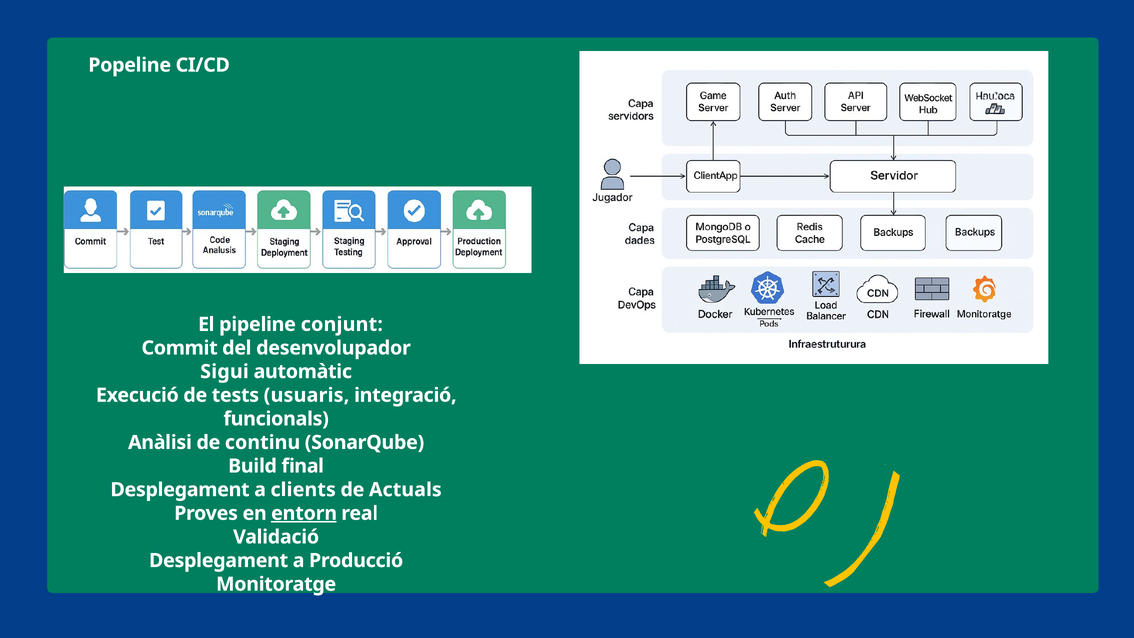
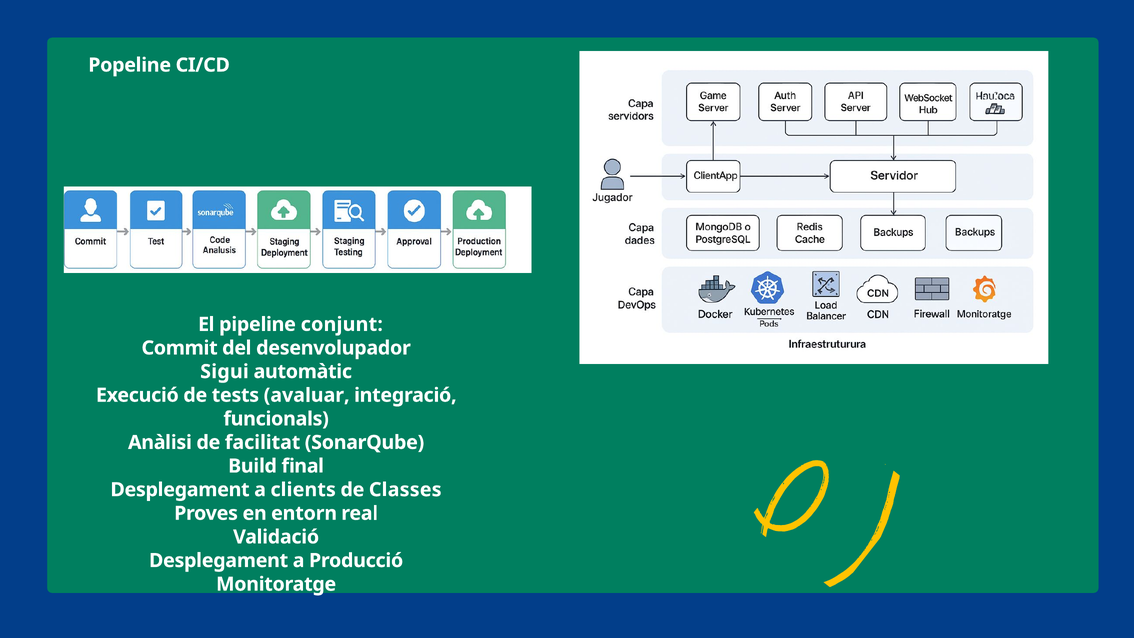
usuaris: usuaris -> avaluar (307, 395)
continu: continu -> facilitat (263, 442)
Actuals: Actuals -> Classes (405, 490)
entorn underline: present -> none (304, 513)
